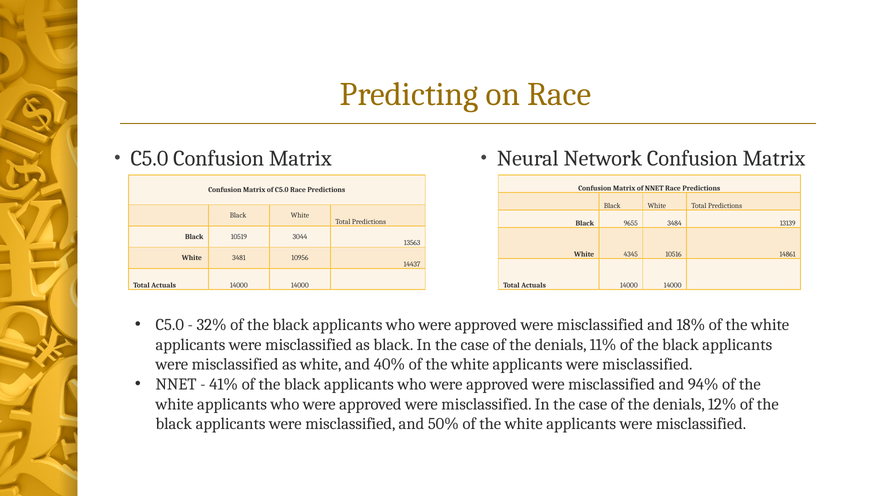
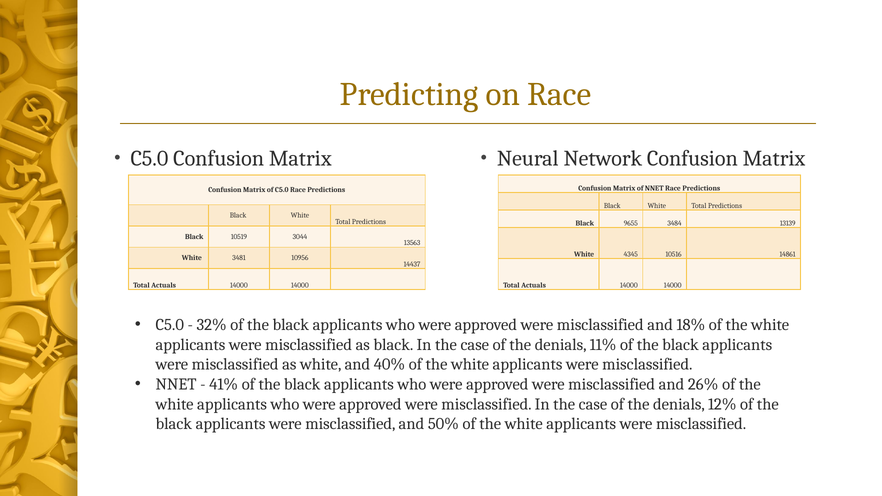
94%: 94% -> 26% (703, 385)
